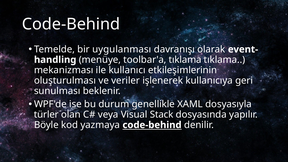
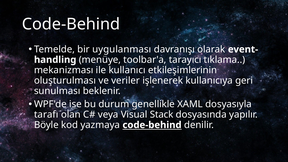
toolbar'a tıklama: tıklama -> tarayıcı (185, 60)
türler: türler -> tarafı (46, 115)
